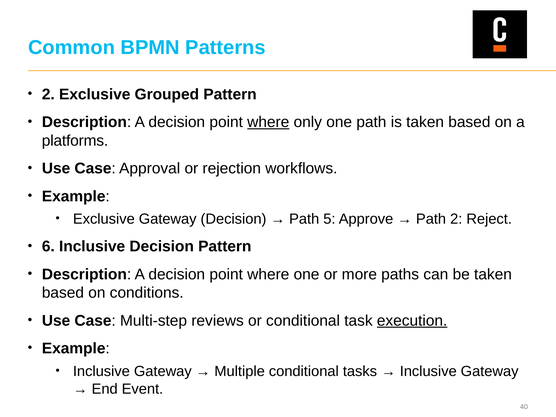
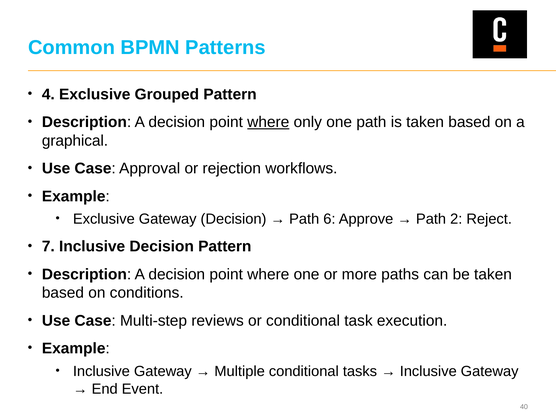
2: 2 -> 4 (48, 94)
platforms: platforms -> graphical (75, 141)
5: 5 -> 6 (329, 219)
6: 6 -> 7 (48, 246)
execution underline: present -> none (412, 321)
